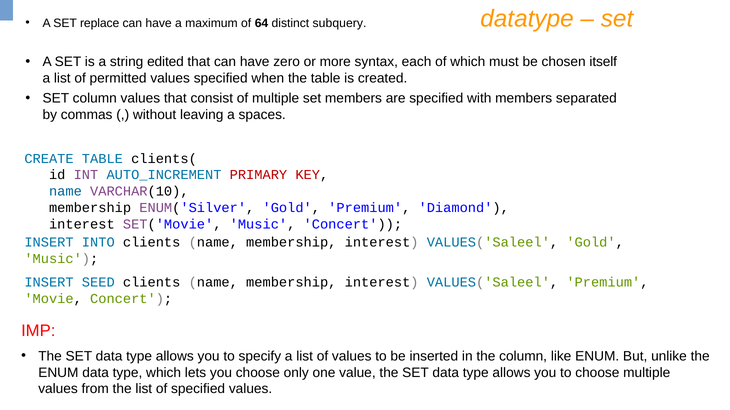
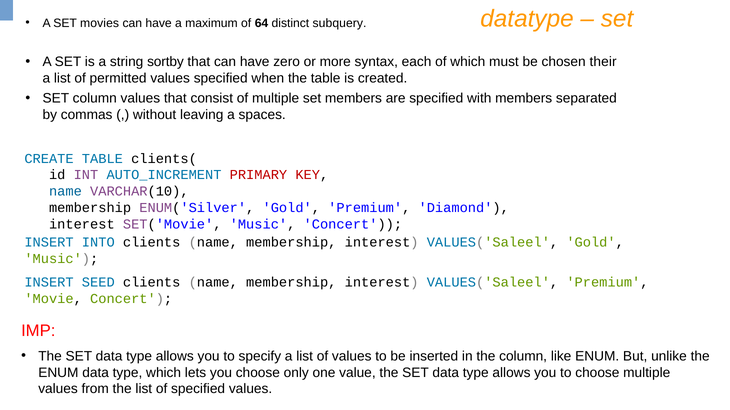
replace: replace -> movies (100, 23)
edited: edited -> sortby (165, 62)
itself: itself -> their (603, 62)
